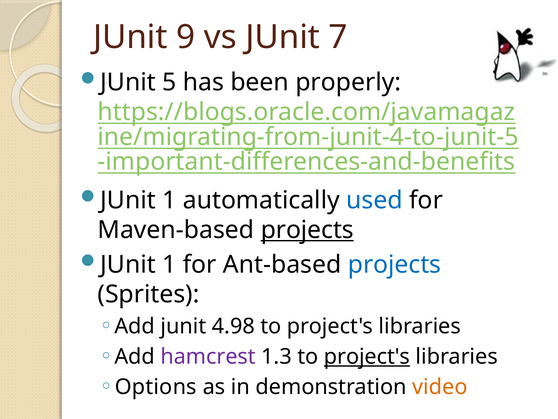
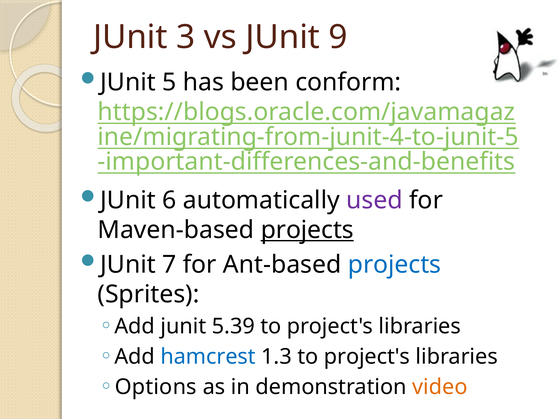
9: 9 -> 3 (186, 37)
7: 7 -> 9 (338, 37)
properly: properly -> conform (348, 82)
1: 1 -> 6 (169, 200)
used colour: blue -> purple (374, 200)
1: 1 -> 7 (169, 264)
4.98: 4.98 -> 5.39 (233, 326)
hamcrest colour: purple -> blue (208, 356)
project's underline: present -> none (367, 356)
